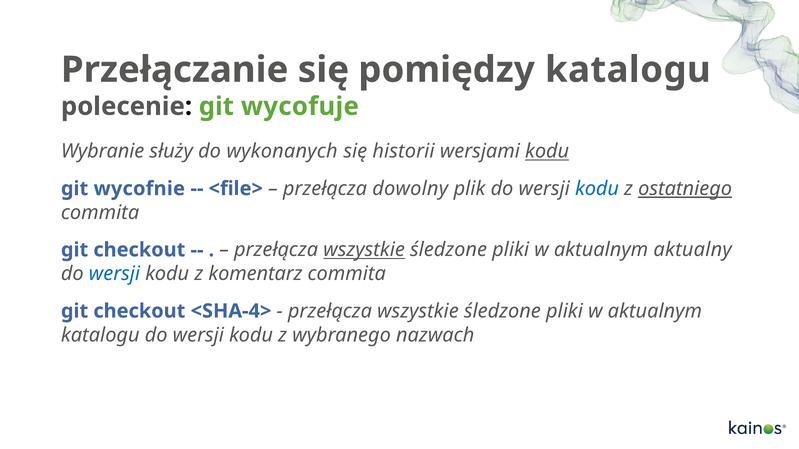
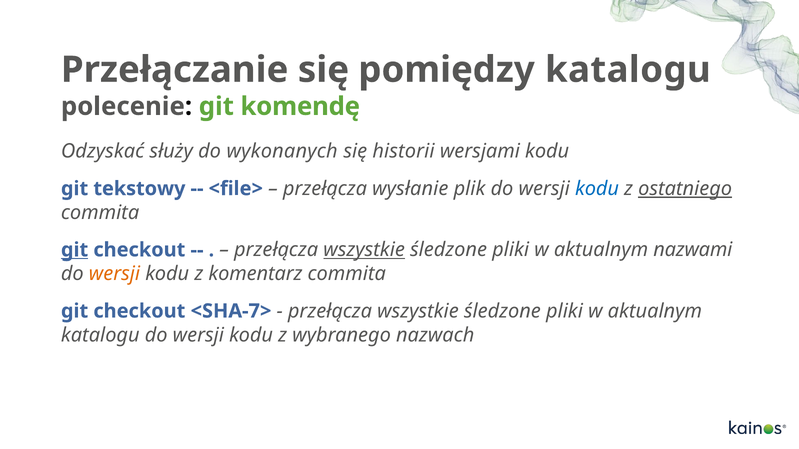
wycofuje: wycofuje -> komendę (300, 106)
Wybranie: Wybranie -> Odzyskać (103, 151)
kodu underline: present -> none (547, 151)
wycofnie: wycofnie -> tekstowy (139, 189)
dowolny: dowolny -> wysłanie (410, 189)
git underline: none -> present (75, 250)
aktualny: aktualny -> nazwami (693, 250)
wersji colour: blue -> orange (115, 274)
<SHA-4>: <SHA-4> -> <SHA-7> (231, 311)
